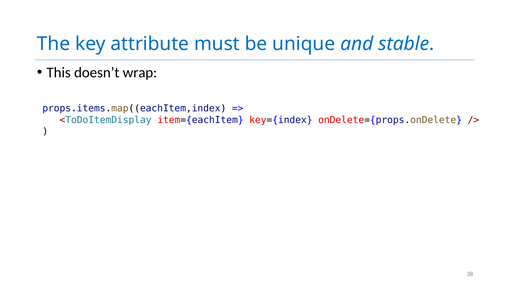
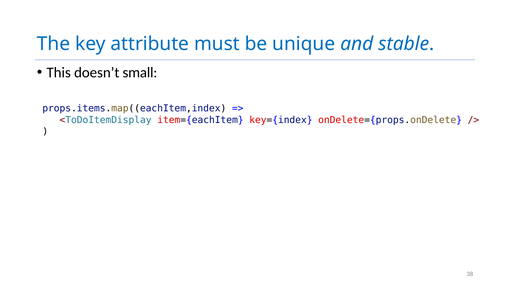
wrap: wrap -> small (140, 73)
